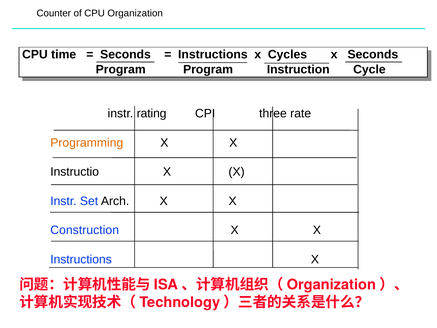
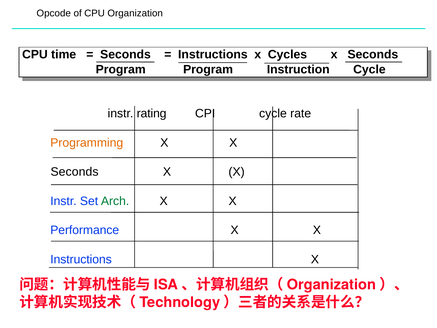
Counter: Counter -> Opcode (54, 13)
CPI three: three -> cycle (273, 114)
Instructio: Instructio -> Seconds (75, 172)
Arch colour: black -> green (115, 201)
Construction: Construction -> Performance (85, 230)
